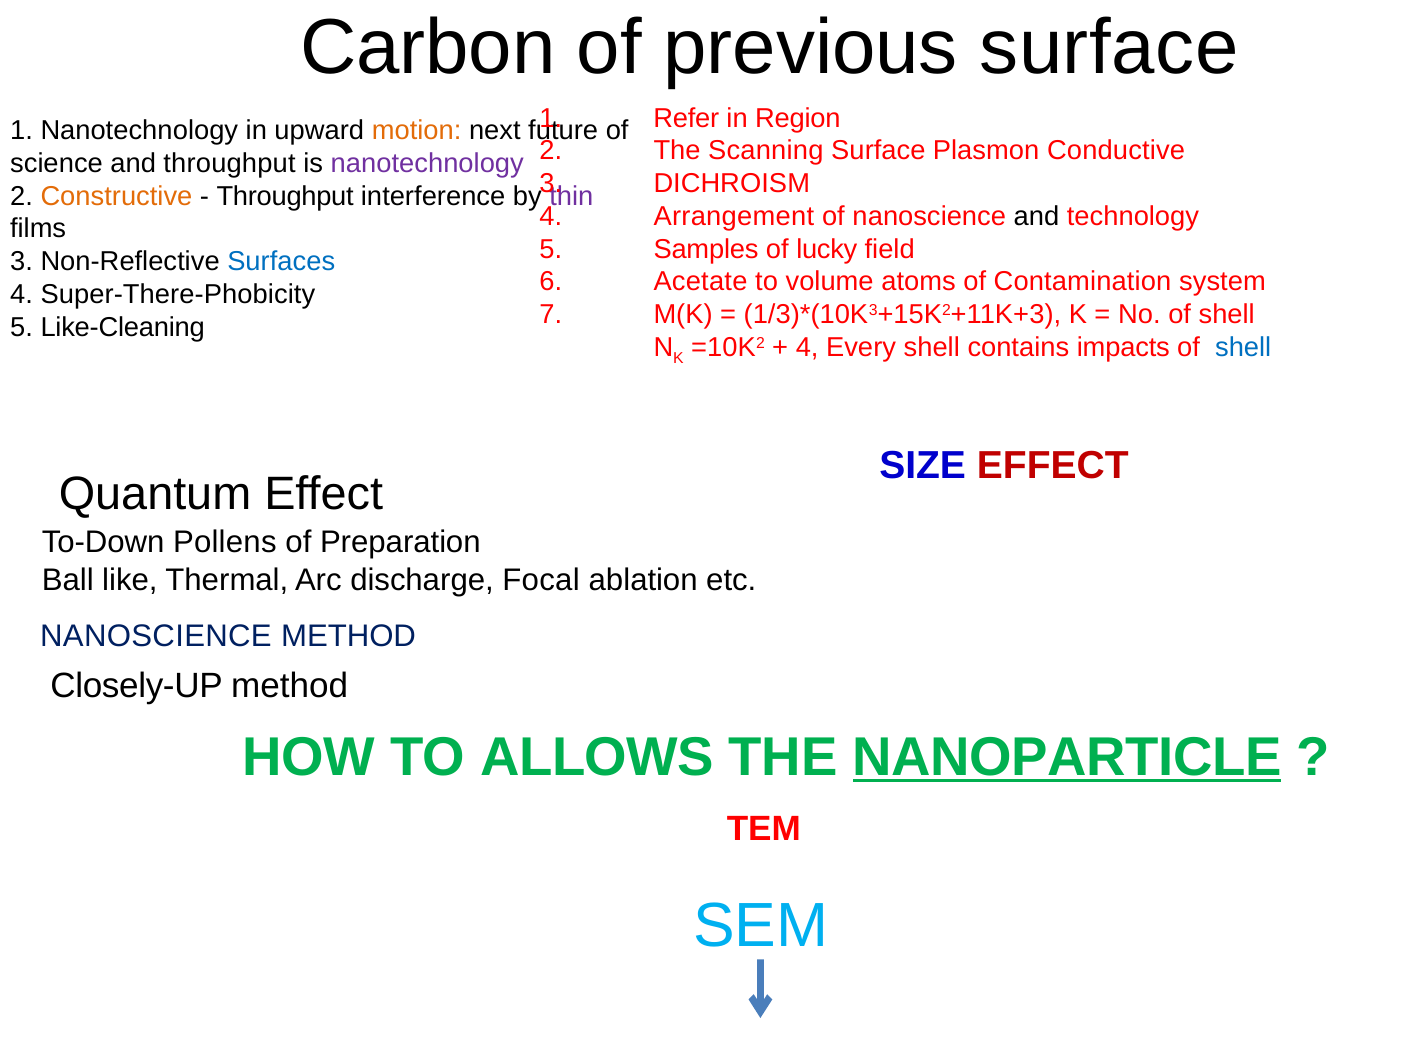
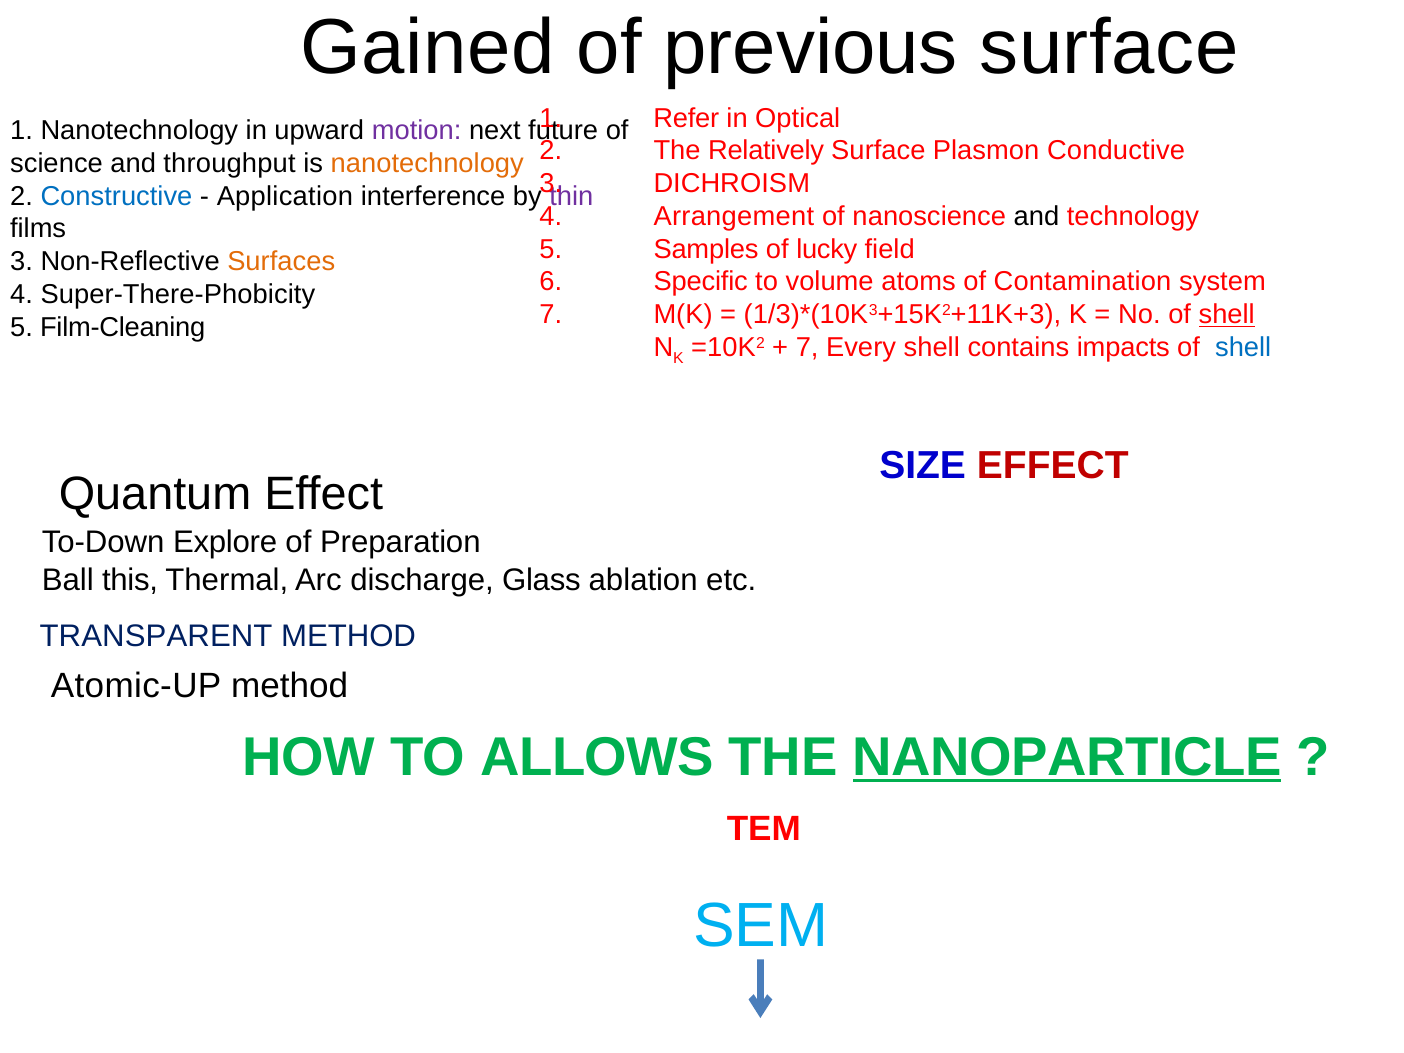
Carbon: Carbon -> Gained (427, 47)
Region: Region -> Optical (798, 118)
motion colour: orange -> purple (417, 131)
Scanning: Scanning -> Relatively (766, 151)
nanotechnology colour: purple -> orange (427, 163)
Constructive colour: orange -> blue (116, 196)
Throughput: Throughput -> Application (285, 196)
Surfaces colour: blue -> orange (281, 262)
Acetate: Acetate -> Specific (701, 282)
shell underline: none -> present (1227, 315)
Like-Cleaning: Like-Cleaning -> Film-Cleaning (123, 327)
4: 4 -> 7 (807, 348)
Pollens: Pollens -> Explore (225, 543)
like: like -> this (130, 580)
Focal: Focal -> Glass (541, 580)
NANOSCIENCE: NANOSCIENCE -> TRANSPARENT (156, 636)
Closely-UP: Closely-UP -> Atomic-UP (136, 686)
